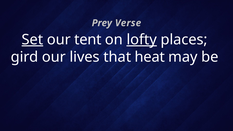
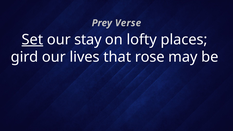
tent: tent -> stay (88, 40)
lofty underline: present -> none (142, 40)
heat: heat -> rose (150, 57)
